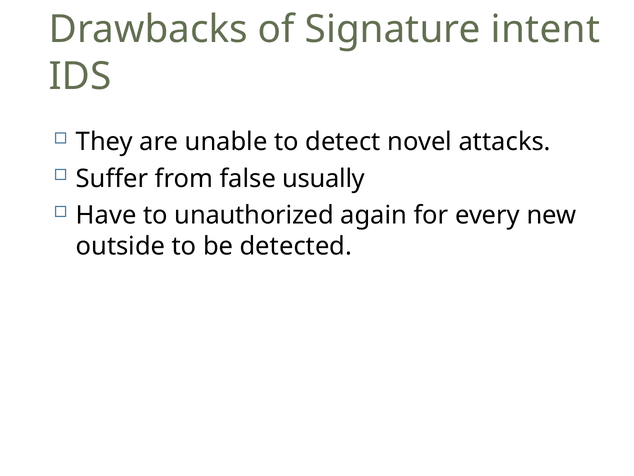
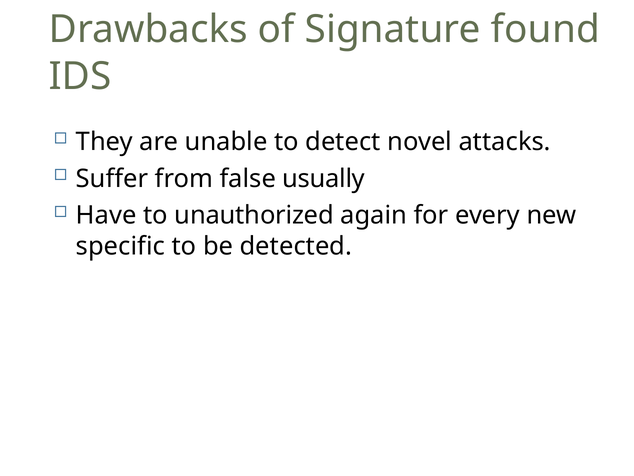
intent: intent -> found (545, 30)
outside: outside -> specific (120, 246)
